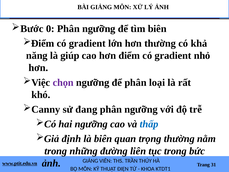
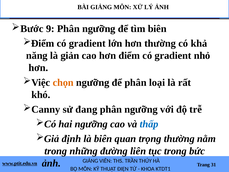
0: 0 -> 9 (50, 29)
giúp: giúp -> giản (70, 55)
chọn colour: purple -> orange (63, 82)
